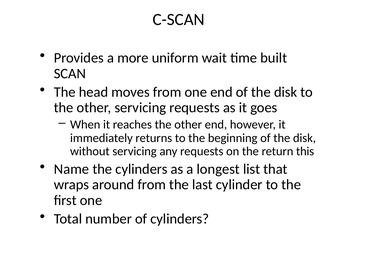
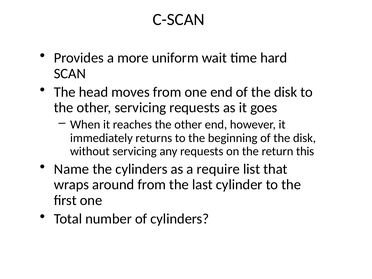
built: built -> hard (274, 58)
longest: longest -> require (218, 169)
